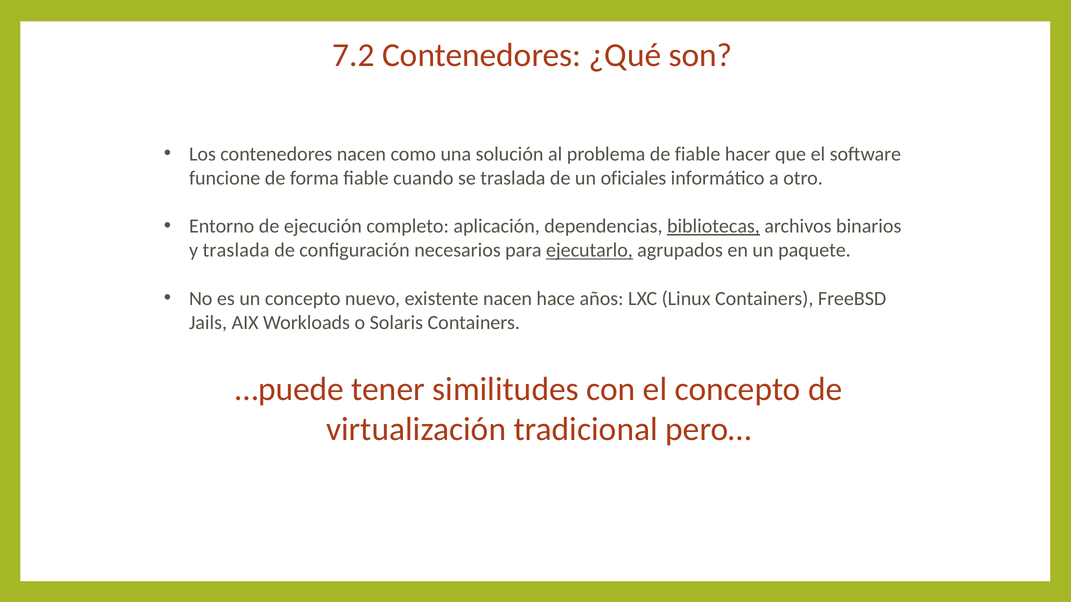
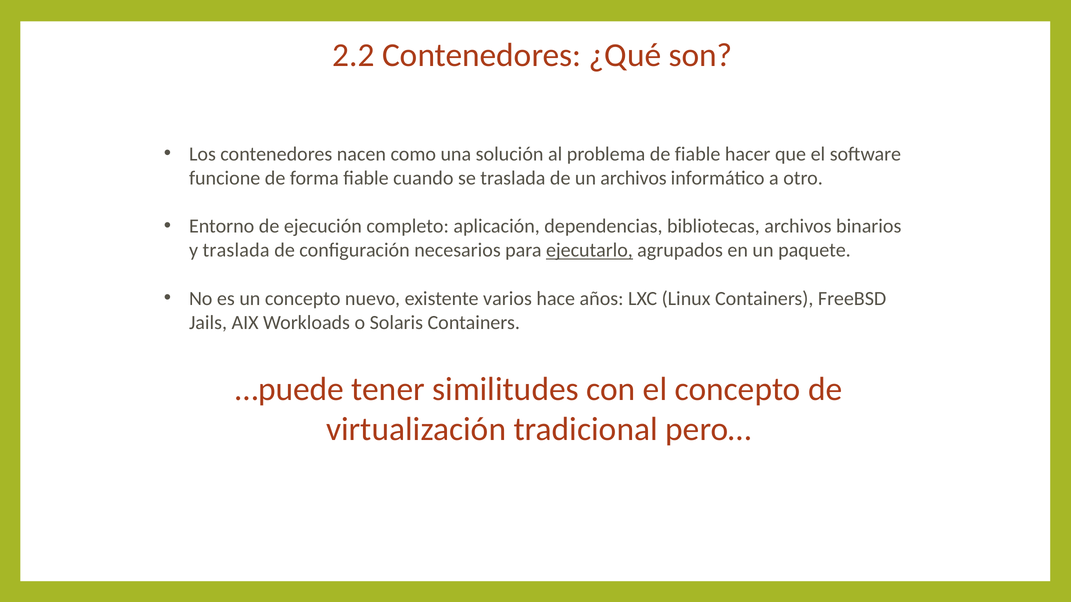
7.2: 7.2 -> 2.2 (353, 55)
un oficiales: oficiales -> archivos (634, 178)
bibliotecas underline: present -> none (713, 226)
existente nacen: nacen -> varios (507, 299)
